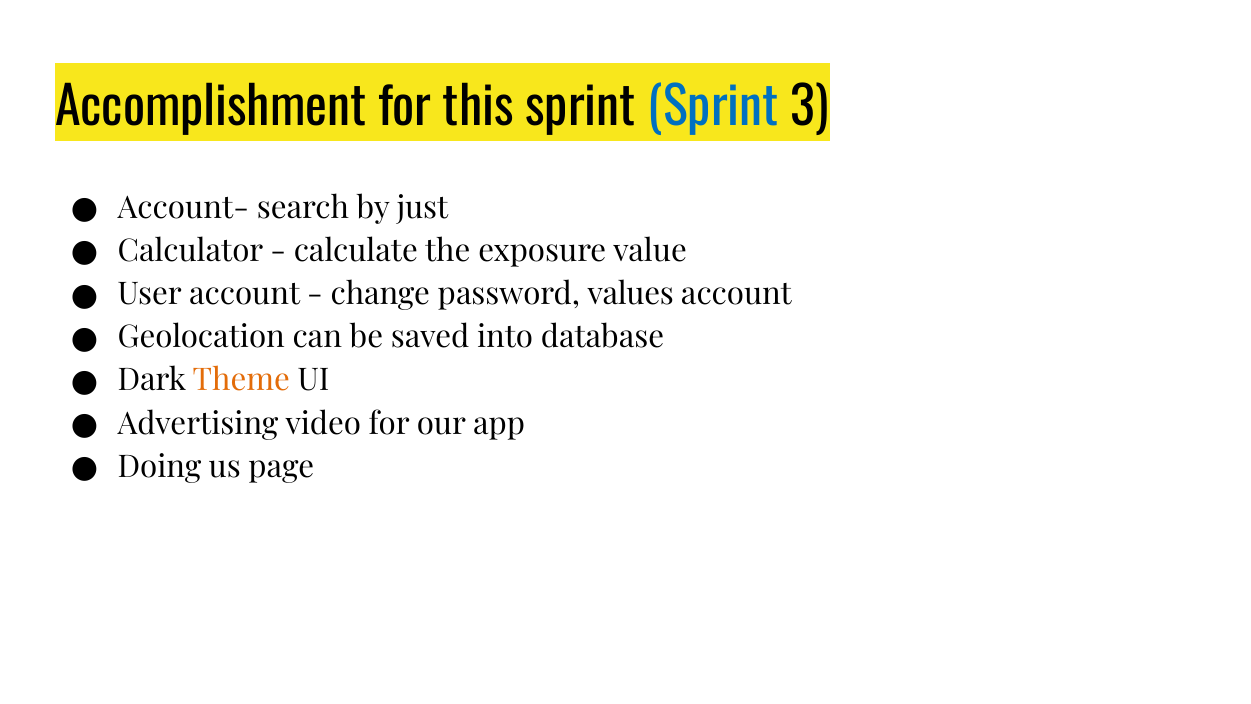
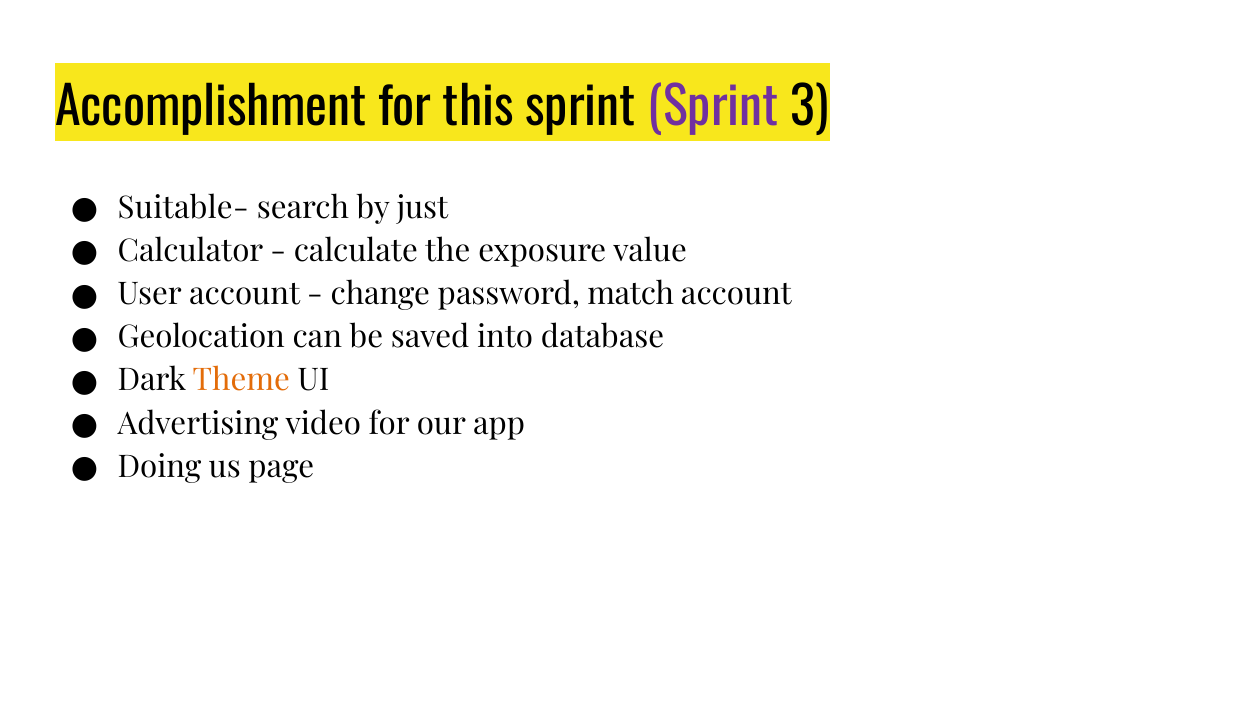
Sprint colour: blue -> purple (713, 108)
Account-: Account- -> Suitable- (183, 208)
values: values -> match (631, 294)
